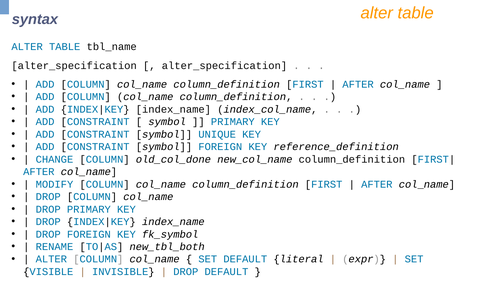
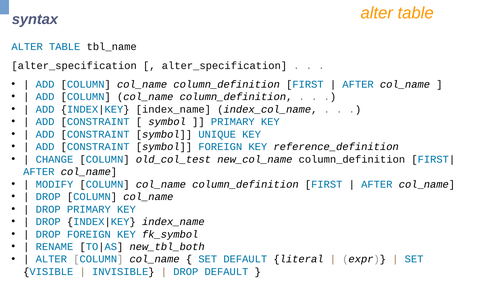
old_col_done: old_col_done -> old_col_test (173, 159)
